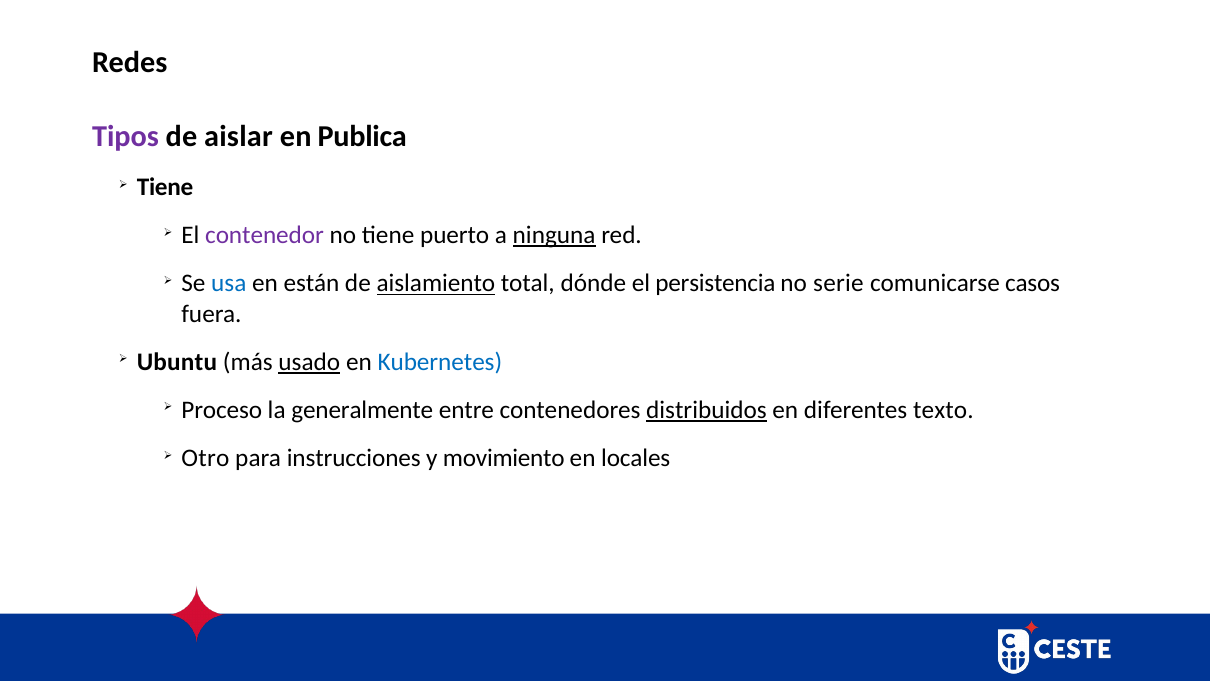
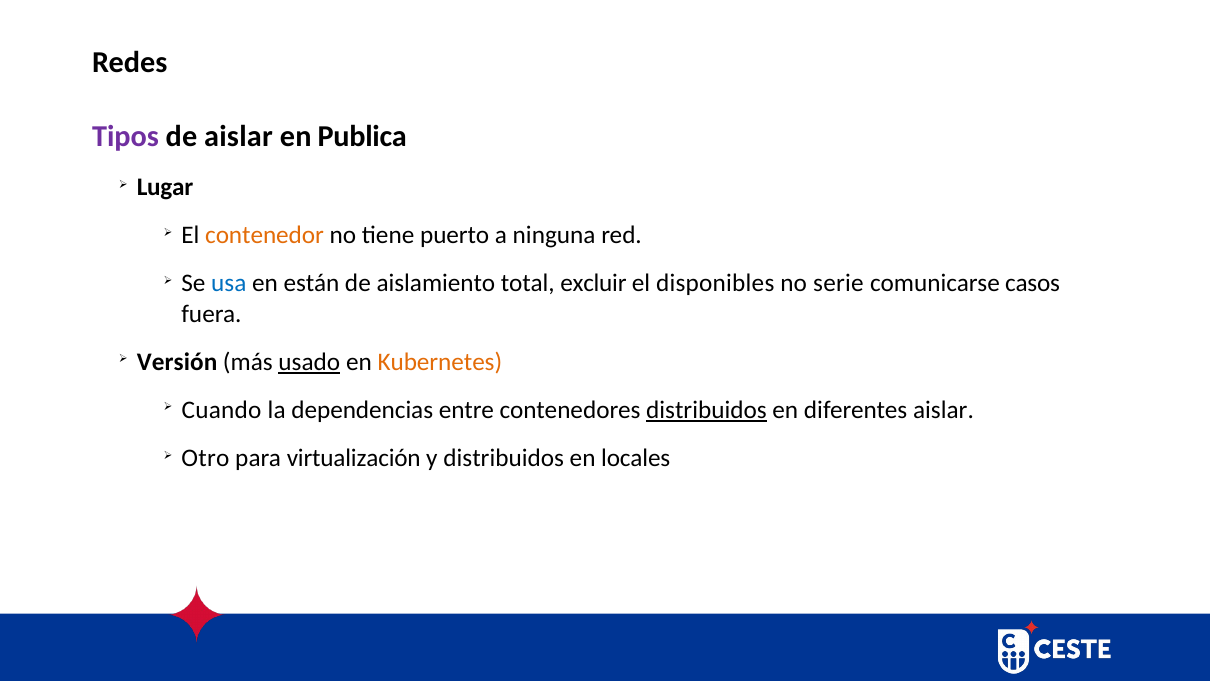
Tiene: Tiene -> Lugar (165, 187)
contenedor colour: purple -> orange (265, 235)
ninguna underline: present -> none (554, 235)
aislamiento underline: present -> none (436, 283)
dónde: dónde -> excluir (593, 283)
persistencia: persistencia -> disponibles (715, 283)
Ubuntu: Ubuntu -> Versión (177, 362)
Kubernetes colour: blue -> orange (440, 362)
Proceso: Proceso -> Cuando (222, 410)
generalmente: generalmente -> dependencias (362, 410)
diferentes texto: texto -> aislar (943, 410)
instrucciones: instrucciones -> virtualización (354, 458)
y movimiento: movimiento -> distribuidos (504, 458)
